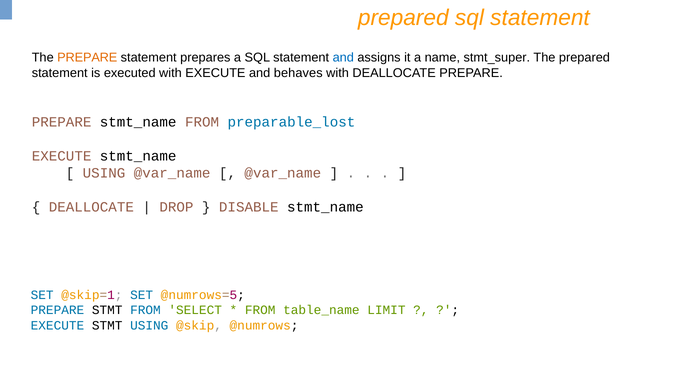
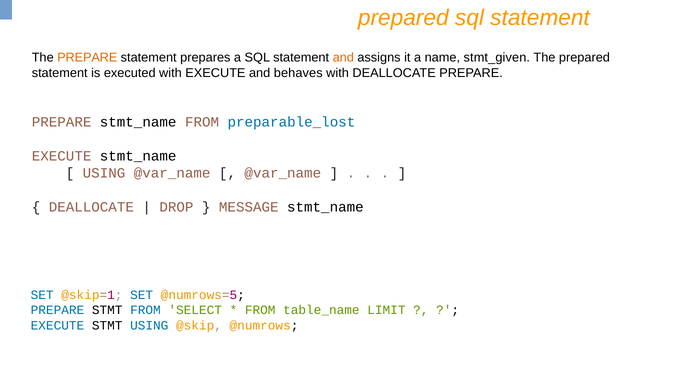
and colour: blue -> orange (343, 58)
stmt_super: stmt_super -> stmt_given (497, 58)
DISABLE: DISABLE -> MESSAGE (249, 207)
